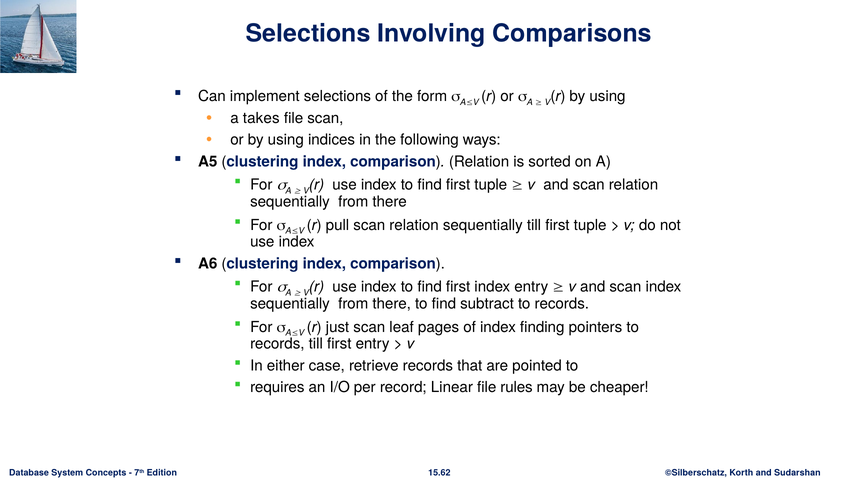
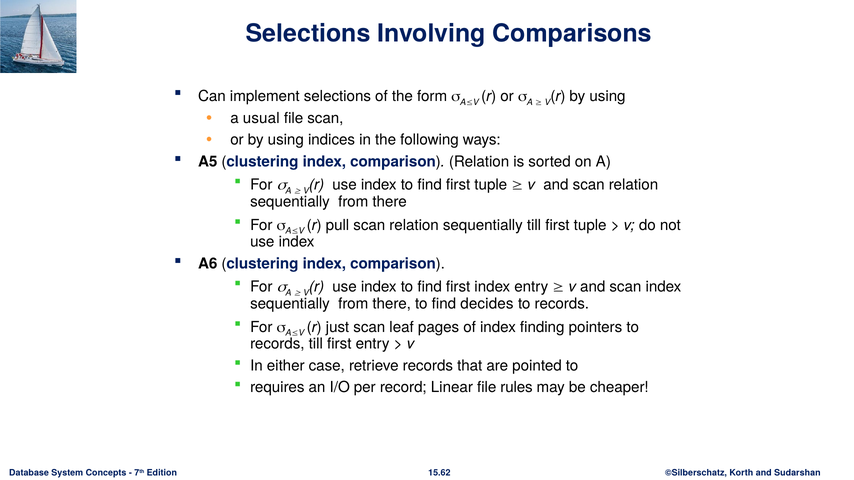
takes: takes -> usual (261, 118)
subtract: subtract -> decides (487, 304)
